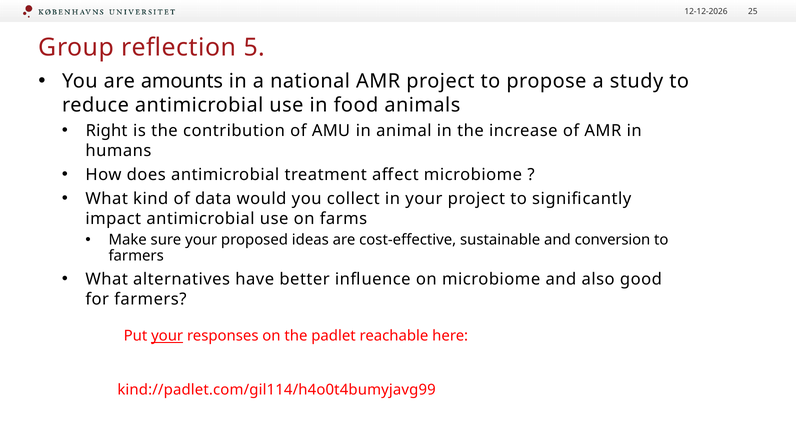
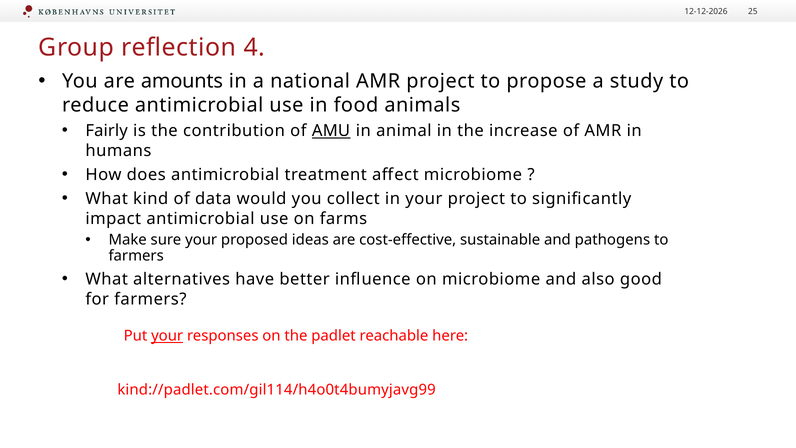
5: 5 -> 4 (254, 48)
Right: Right -> Fairly (107, 131)
AMU underline: none -> present (331, 131)
conversion: conversion -> pathogens (612, 240)
